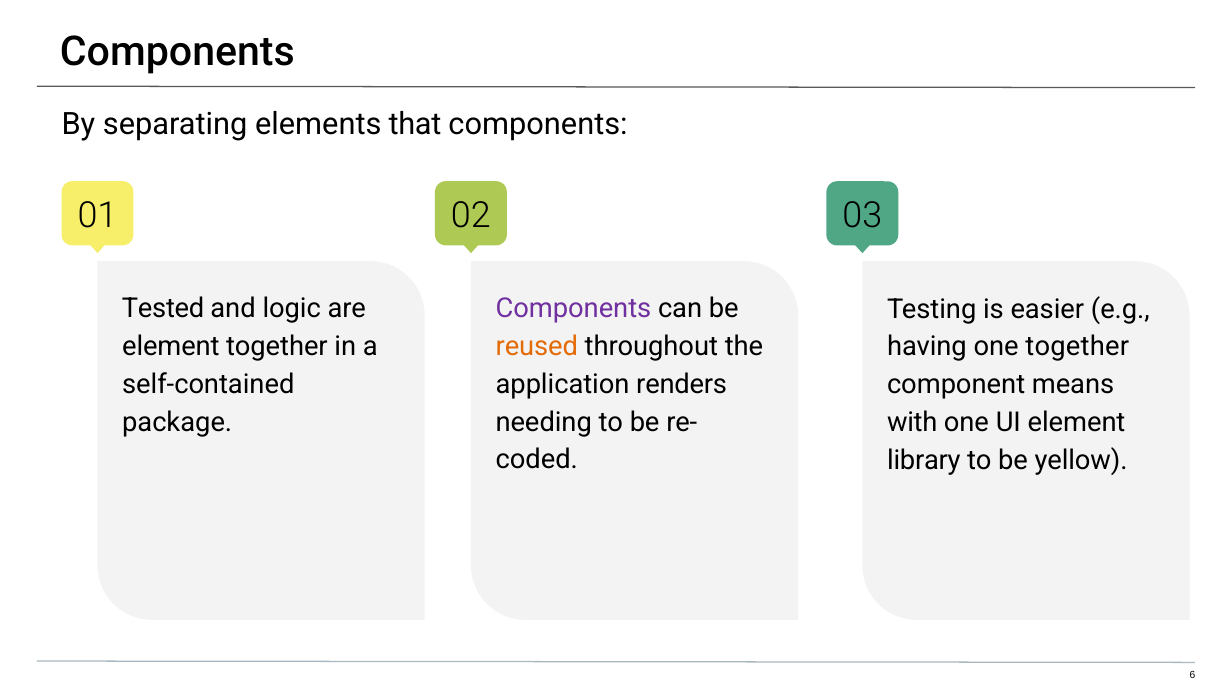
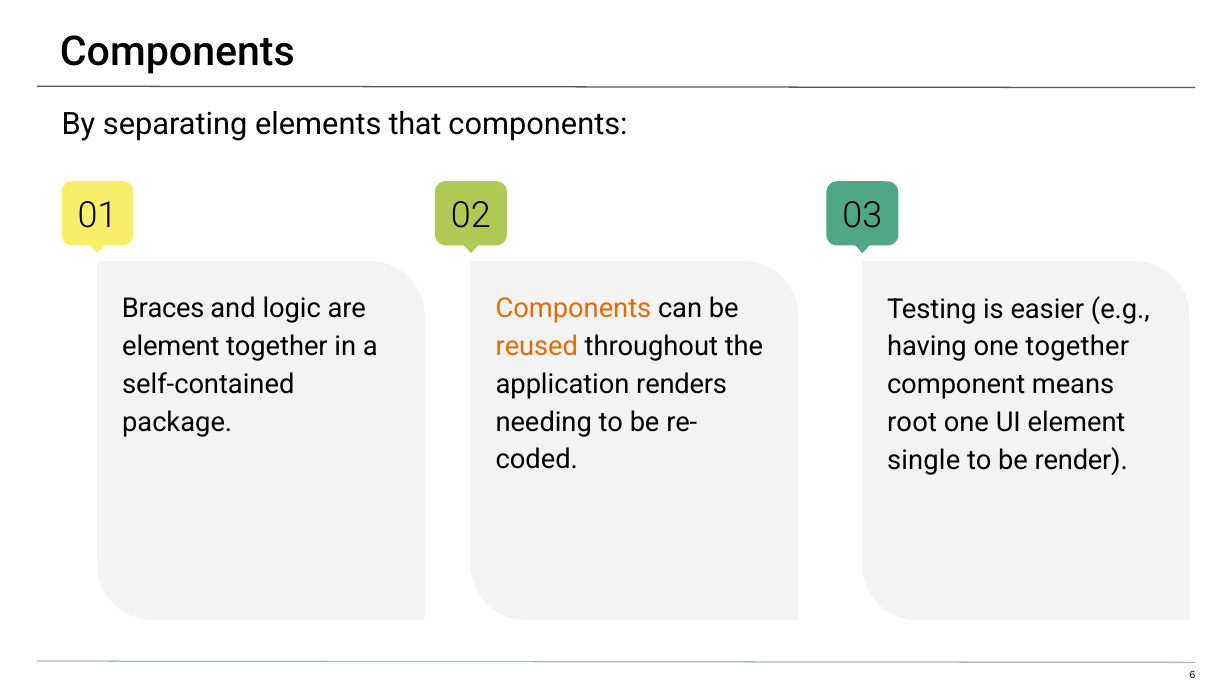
Tested: Tested -> Braces (163, 309)
Components colour: purple -> orange (573, 309)
with: with -> root (912, 422)
library: library -> single (924, 460)
yellow: yellow -> render (1081, 460)
